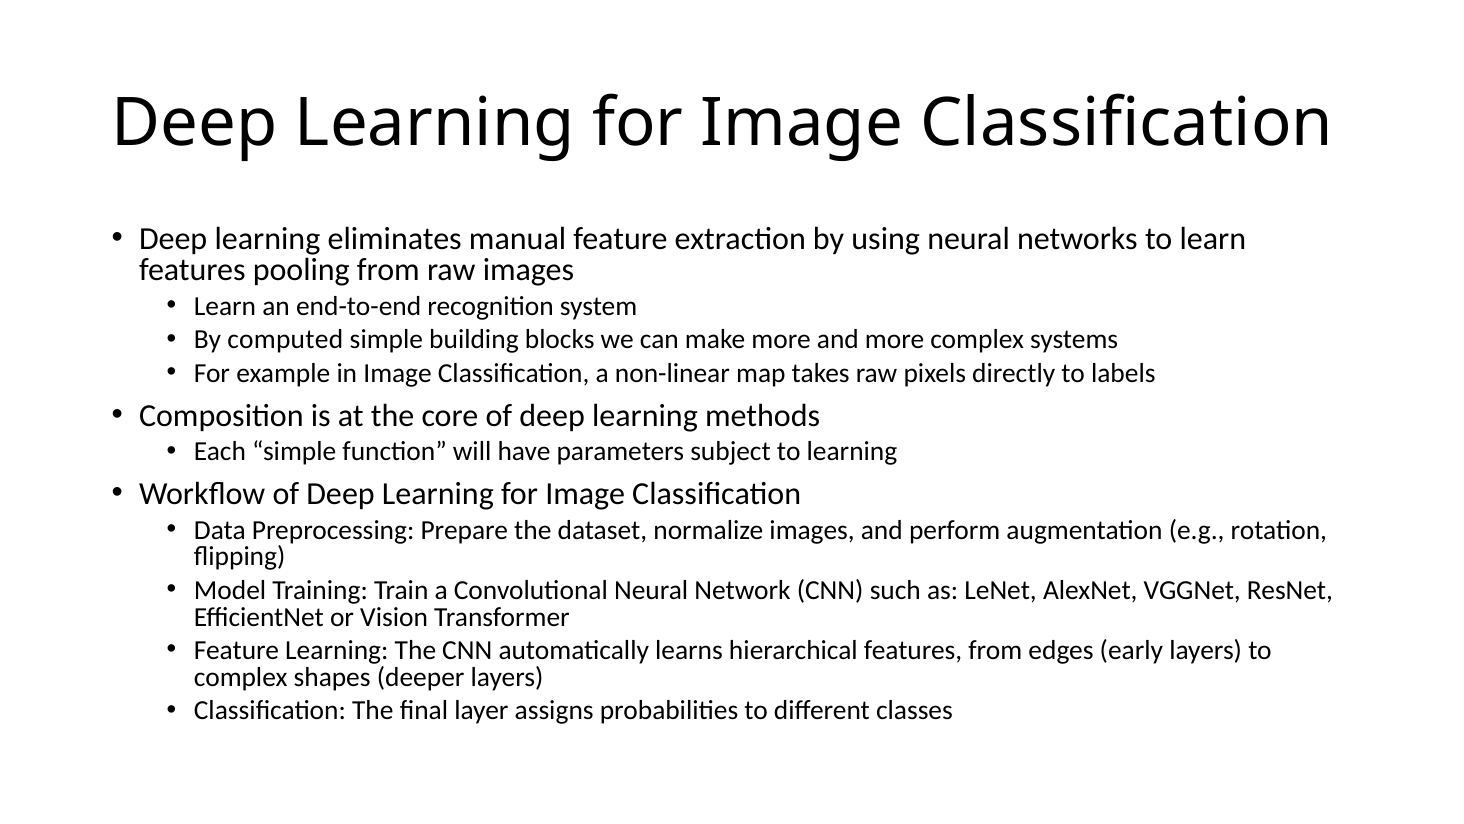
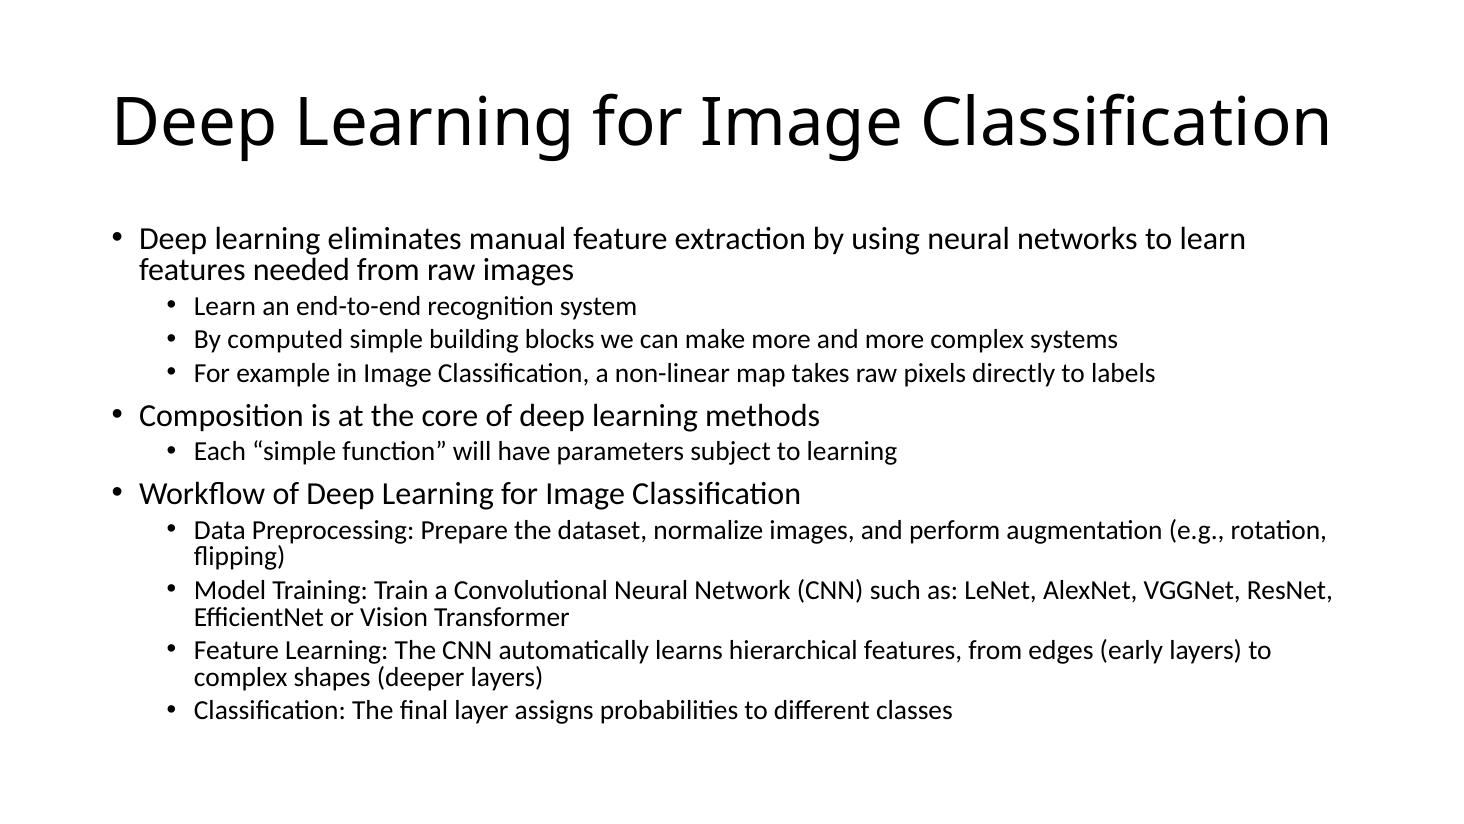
pooling: pooling -> needed (301, 270)
